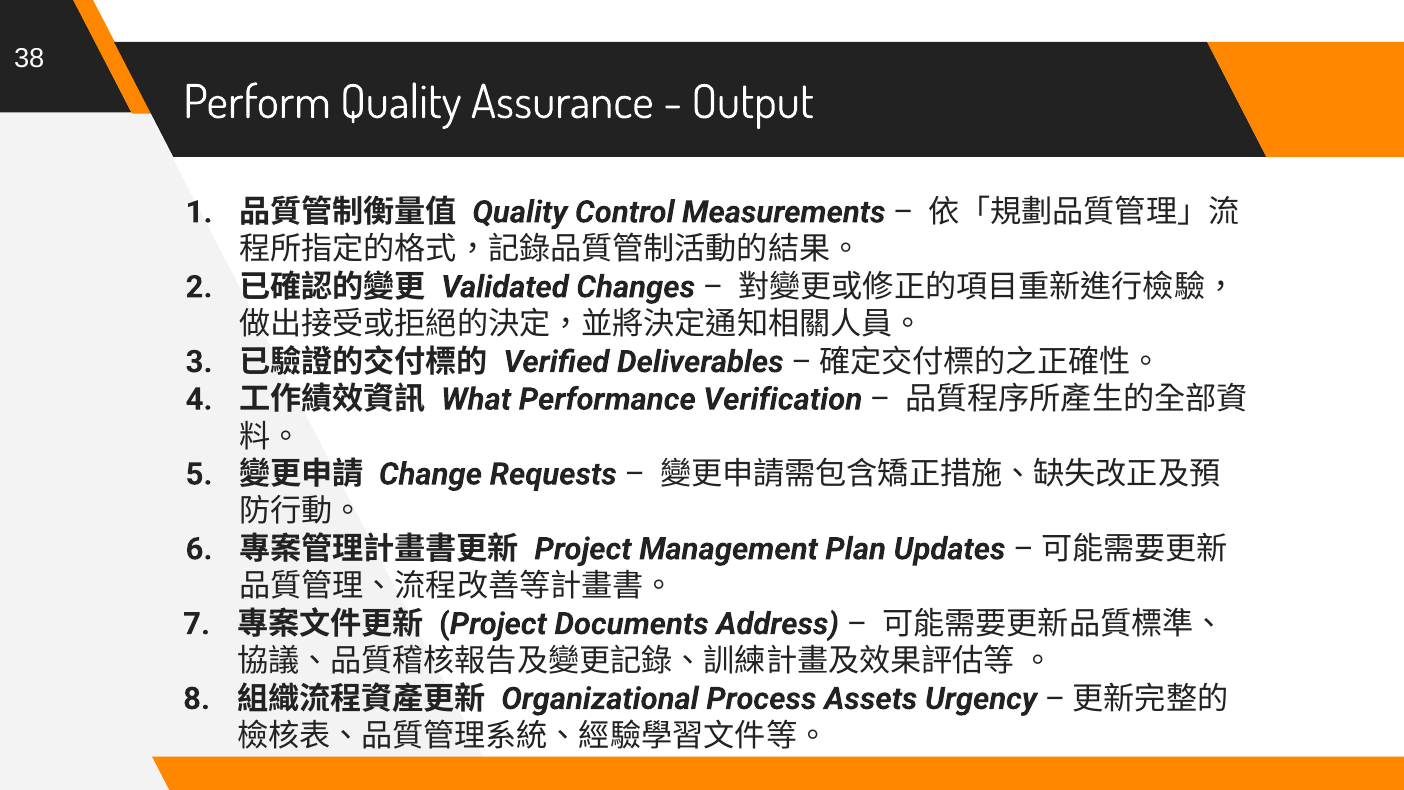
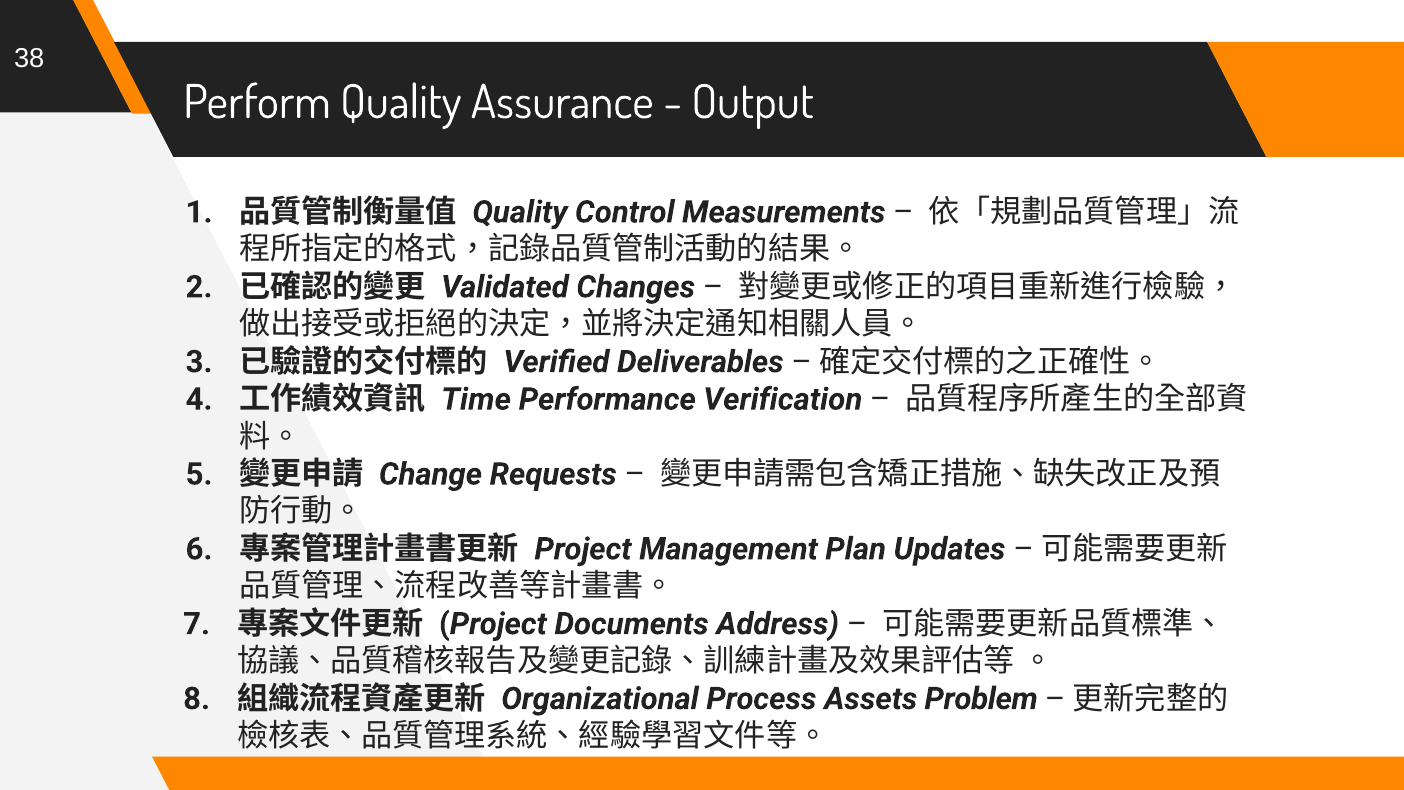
What: What -> Time (476, 399)
Urgency: Urgency -> Problem (981, 699)
